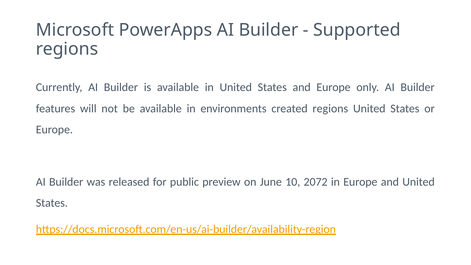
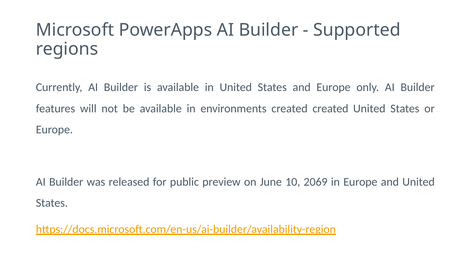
created regions: regions -> created (330, 108)
2072: 2072 -> 2069 (316, 182)
